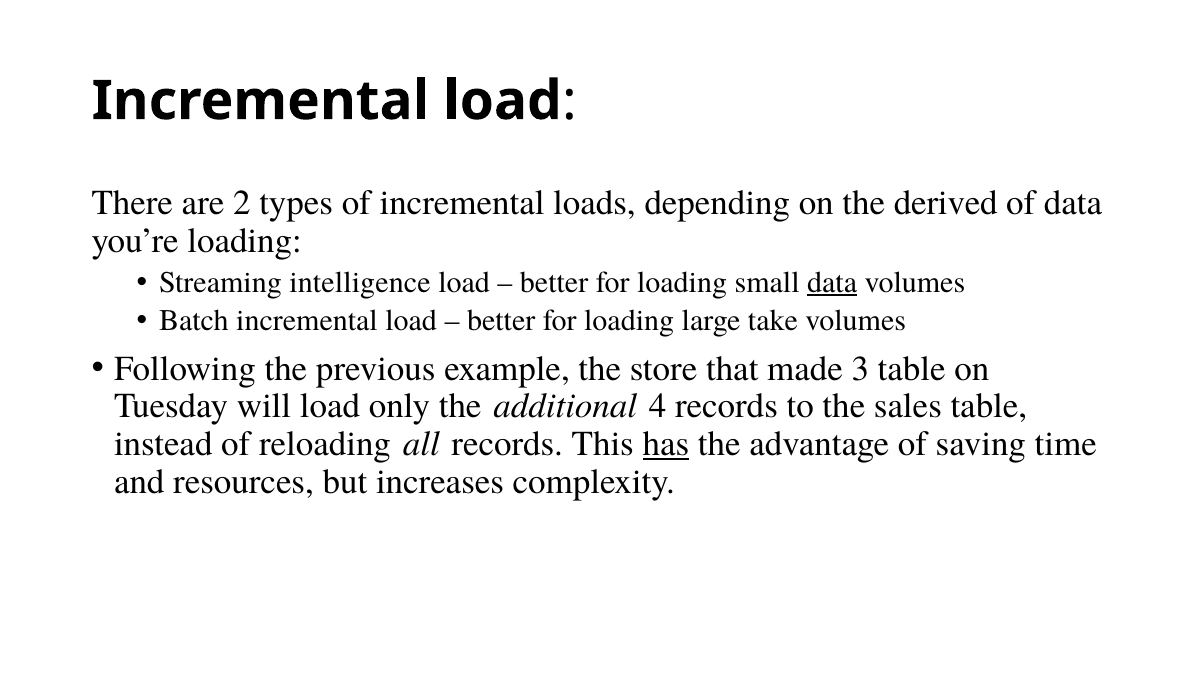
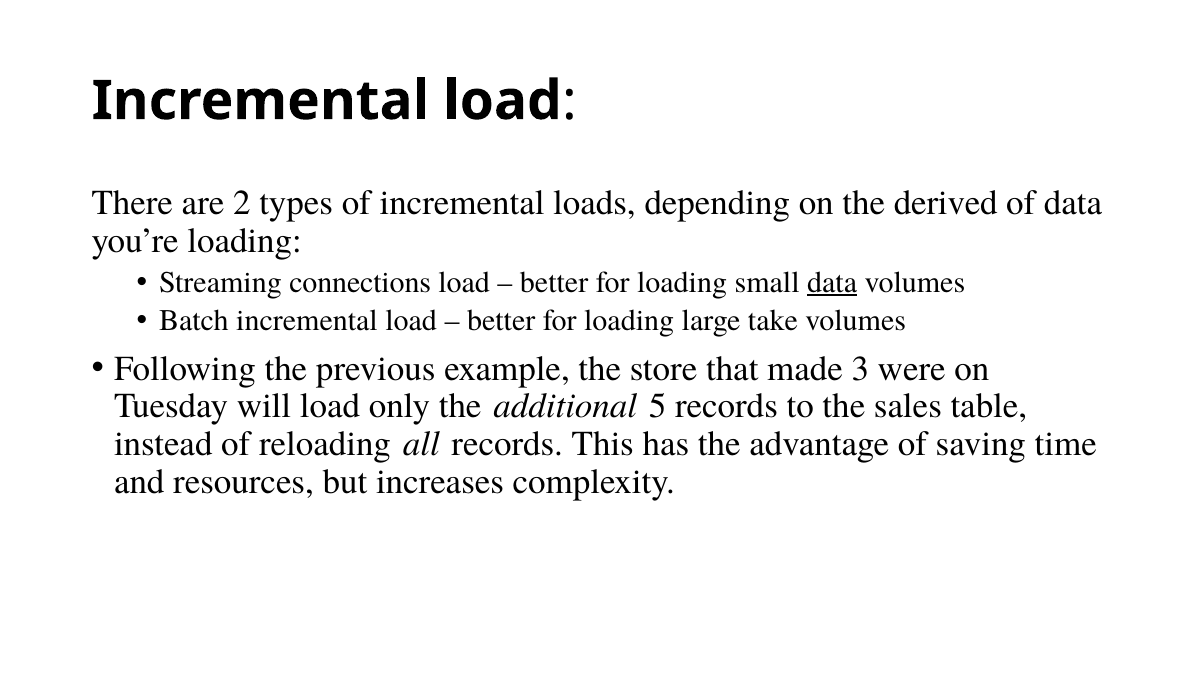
intelligence: intelligence -> connections (360, 282)
3 table: table -> were (912, 368)
4: 4 -> 5 (658, 406)
has underline: present -> none (666, 444)
